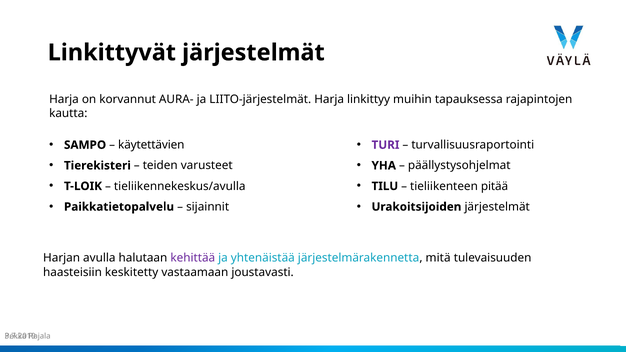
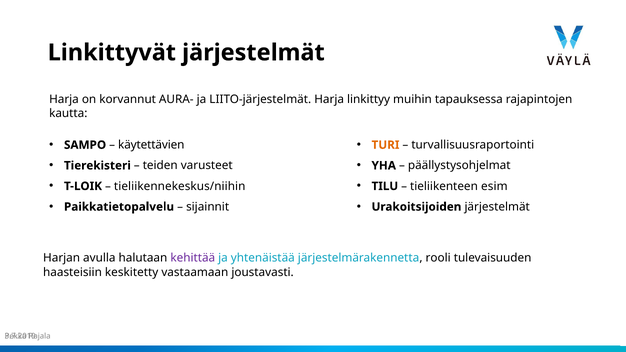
TURI colour: purple -> orange (385, 145)
tieliikennekeskus/avulla: tieliikennekeskus/avulla -> tieliikennekeskus/niihin (180, 186)
pitää: pitää -> esim (494, 186)
mitä: mitä -> rooli (438, 258)
